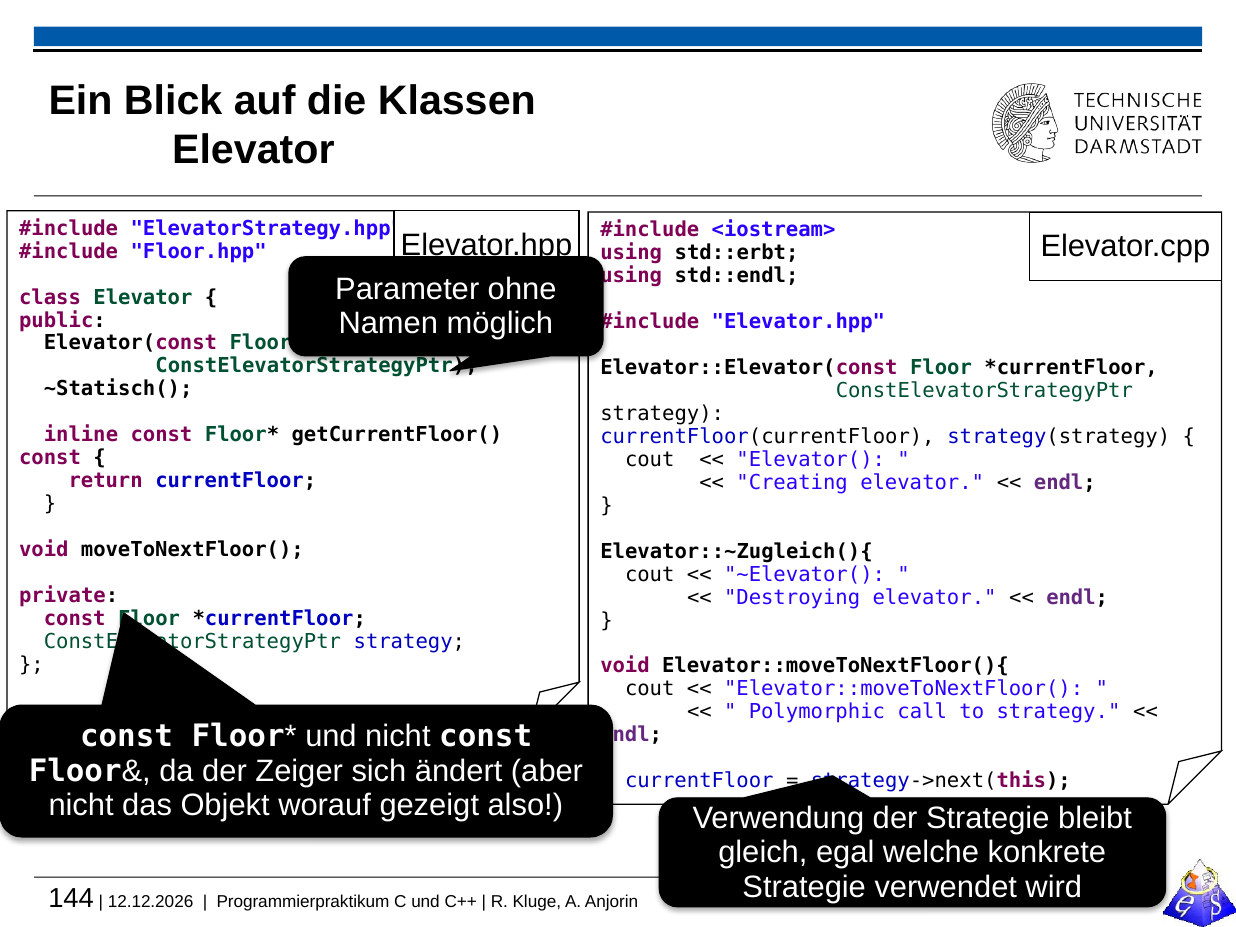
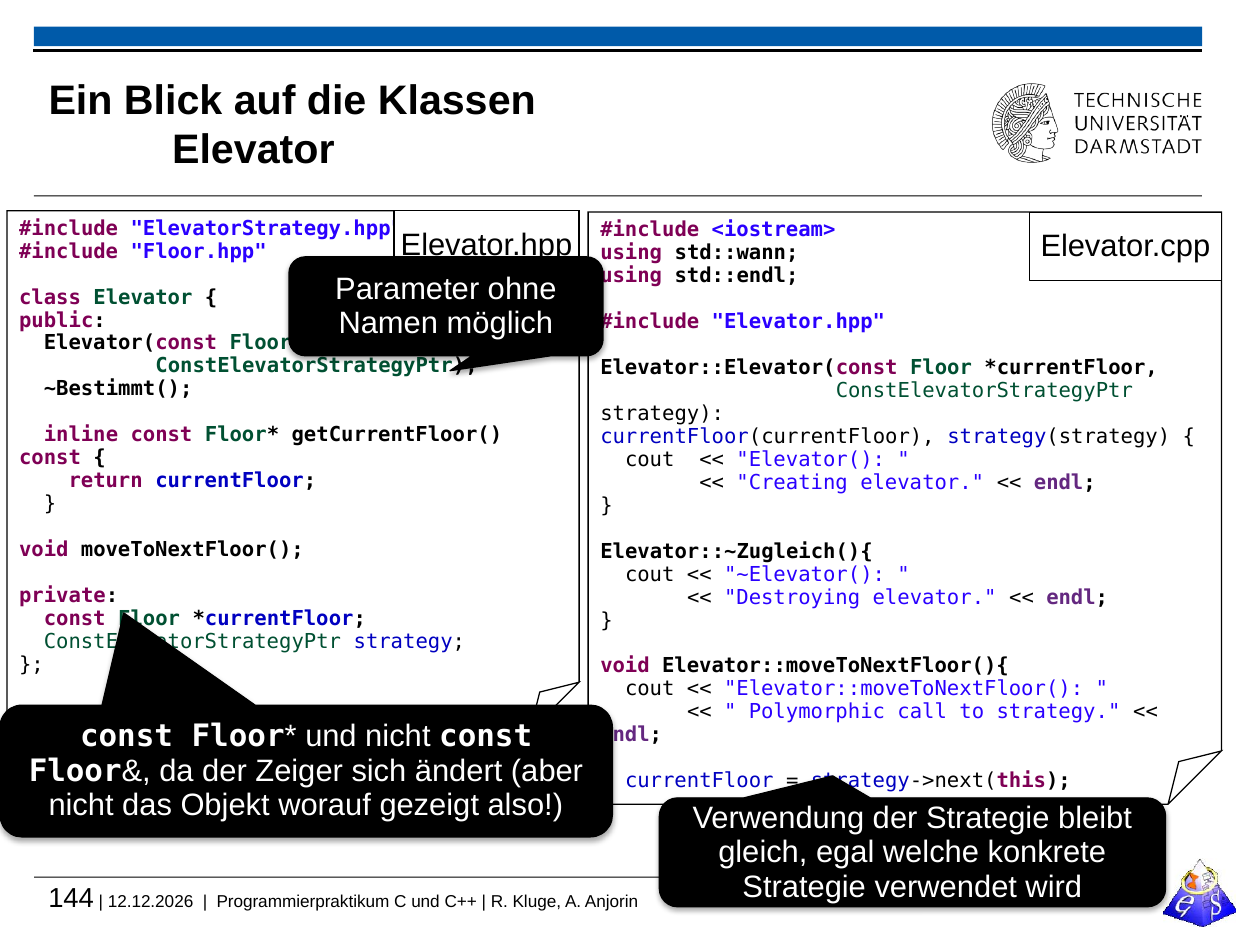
std::erbt: std::erbt -> std::wann (737, 253)
~Statisch(: ~Statisch( -> ~Bestimmt( (118, 389)
